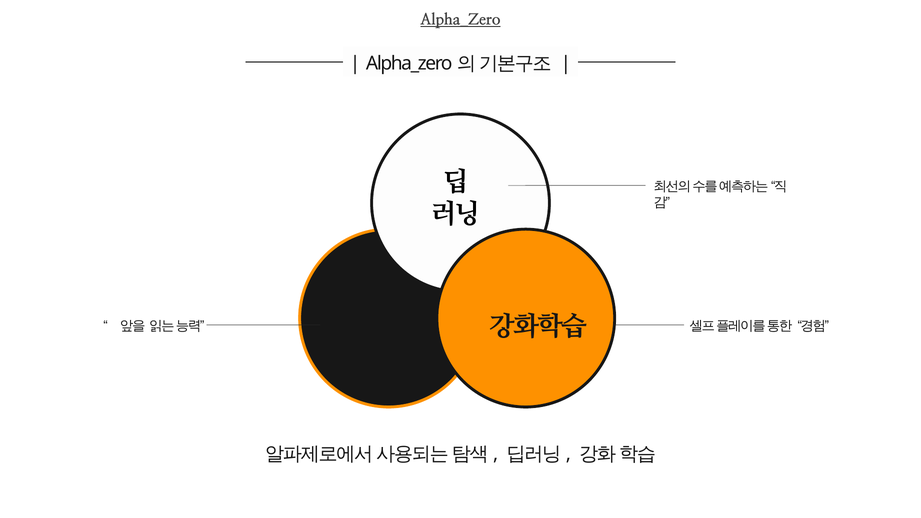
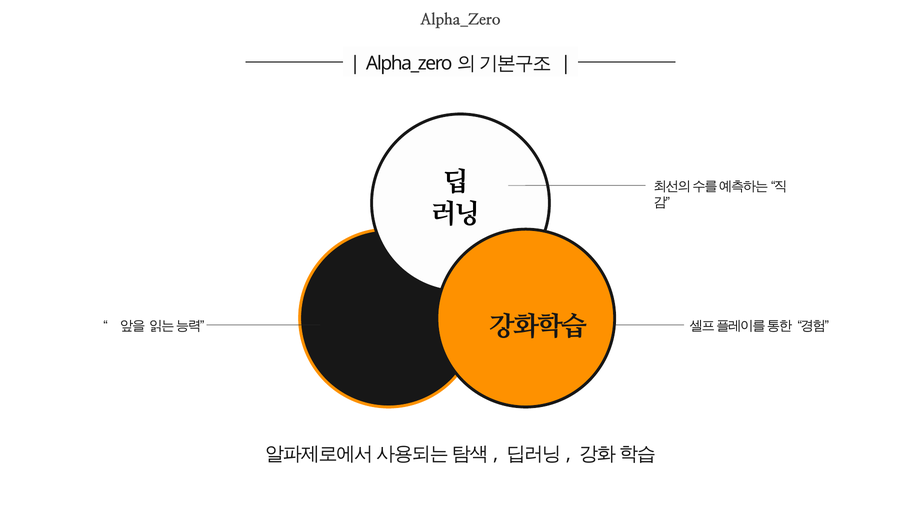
Alpha_Zero underline: present -> none (460, 20)
